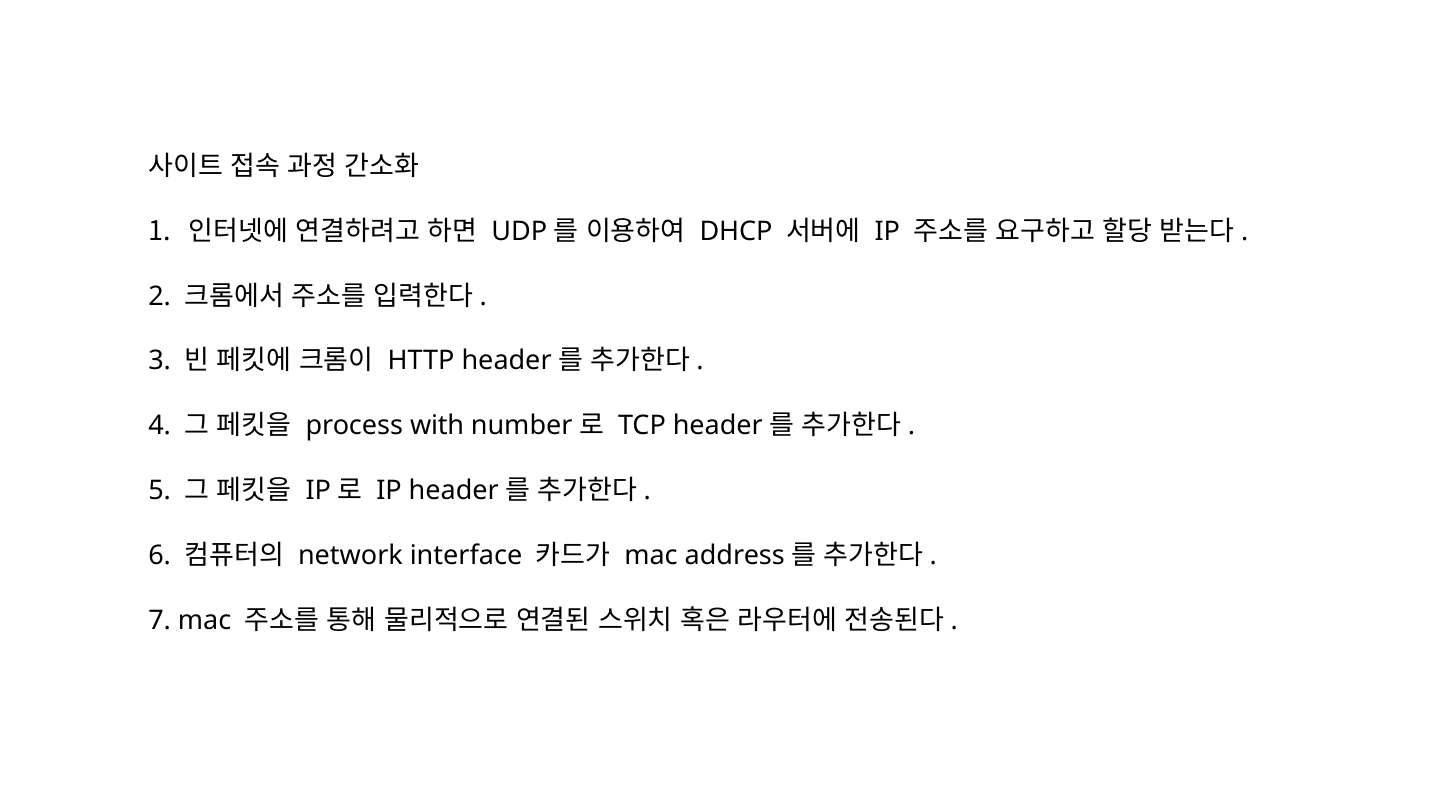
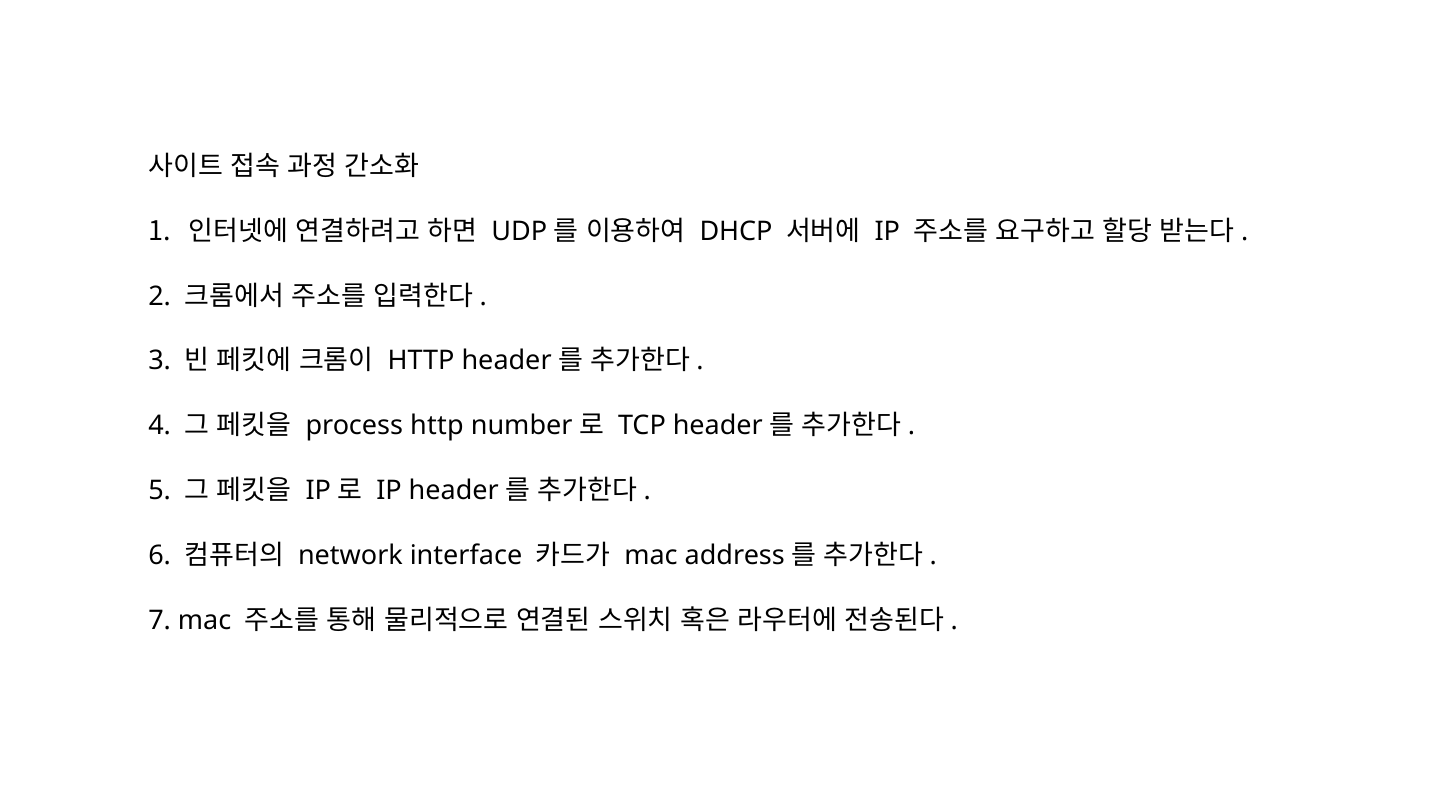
process with: with -> http (437, 426)
